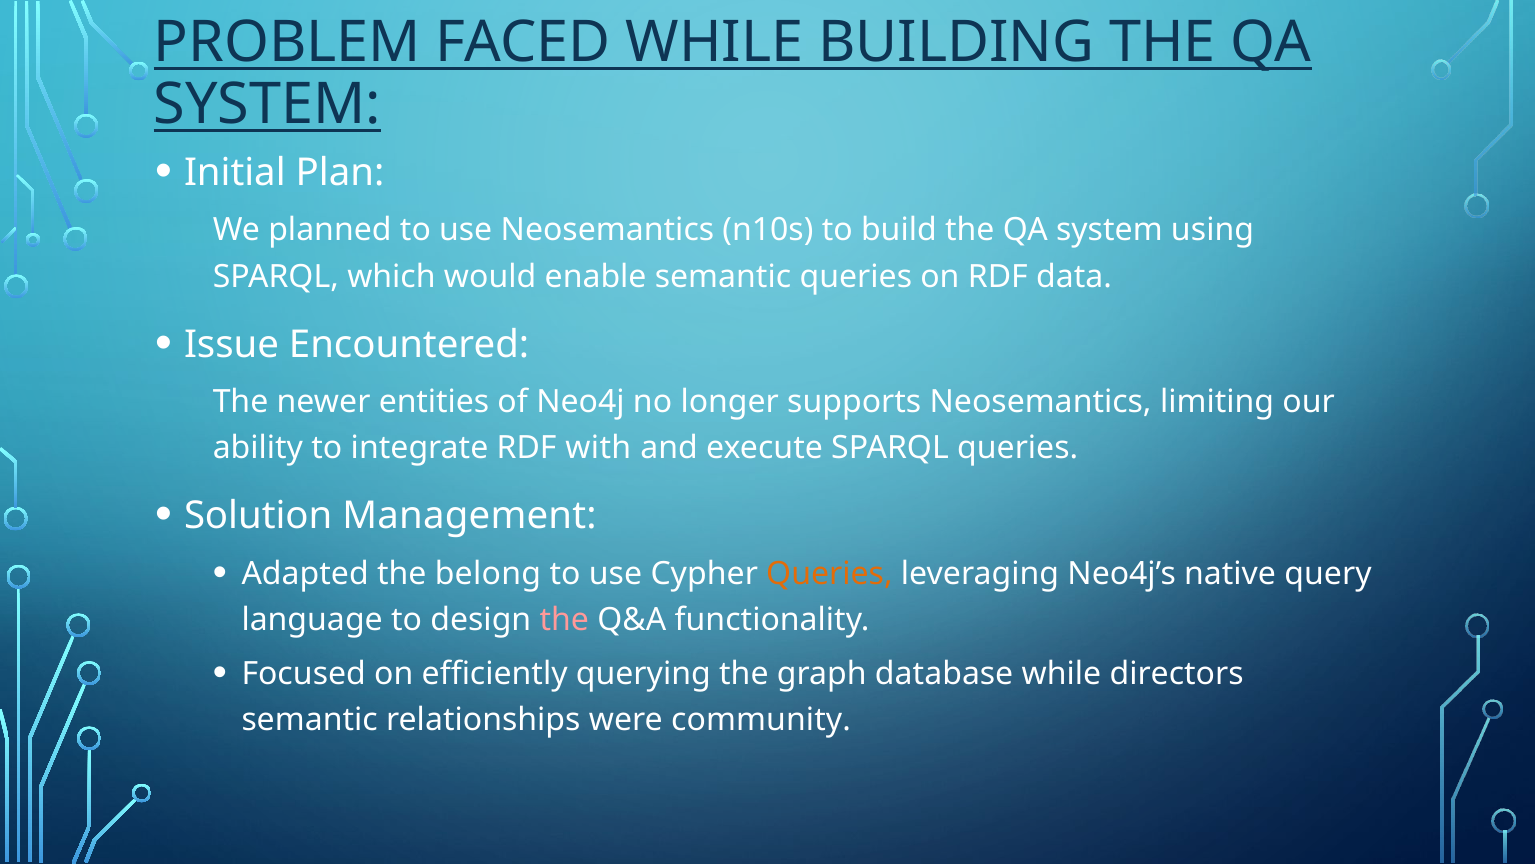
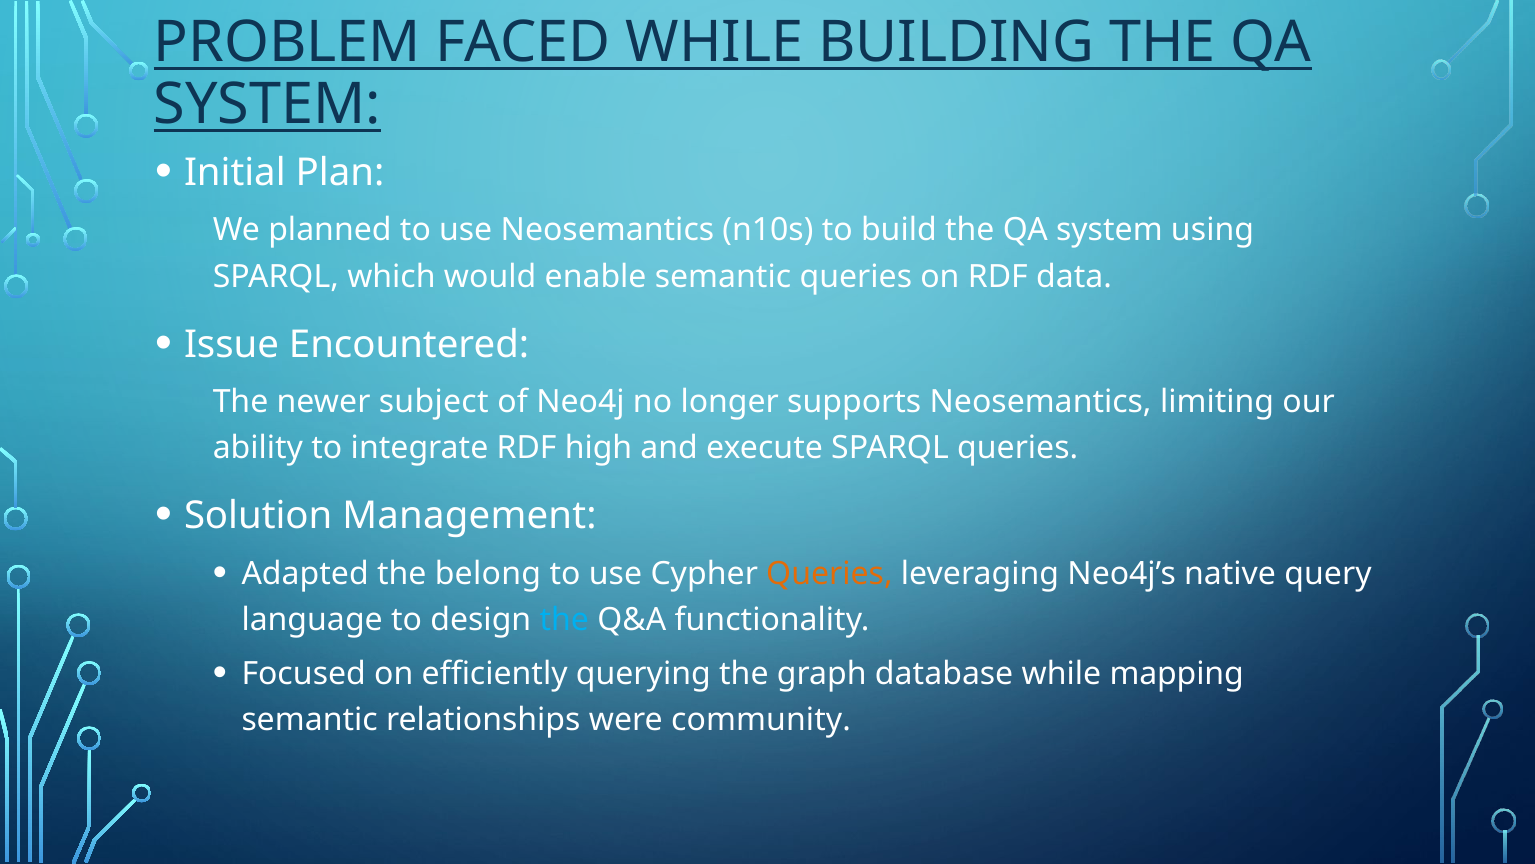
entities: entities -> subject (434, 402)
with: with -> high (599, 448)
the colour: pink -> light blue (564, 619)
directors: directors -> mapping (1177, 673)
